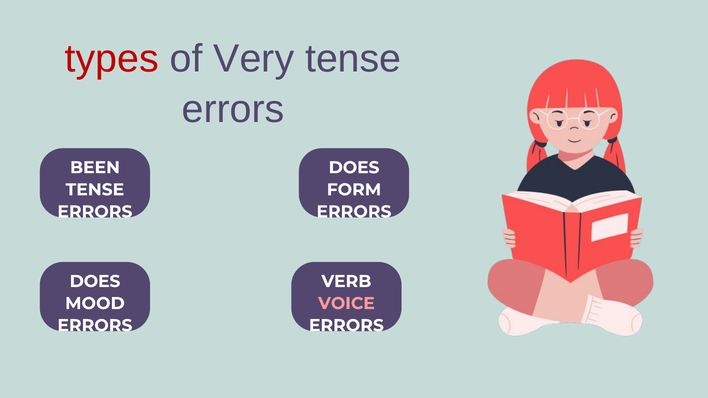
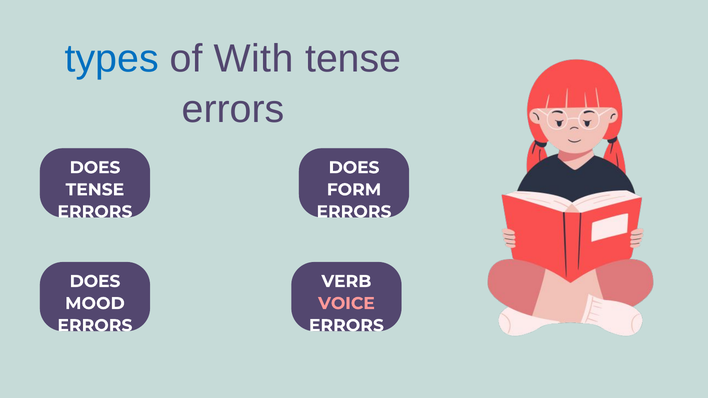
types colour: red -> blue (112, 59)
Very: Very -> With (254, 59)
BEEN: BEEN -> DOES (95, 168)
